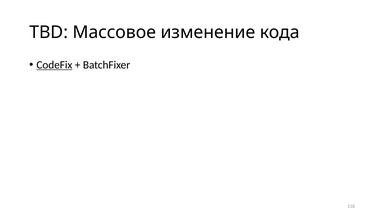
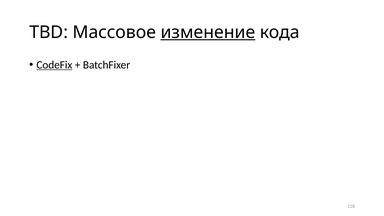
изменение underline: none -> present (208, 32)
